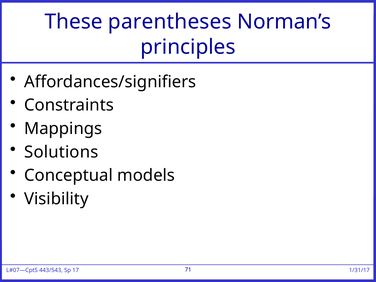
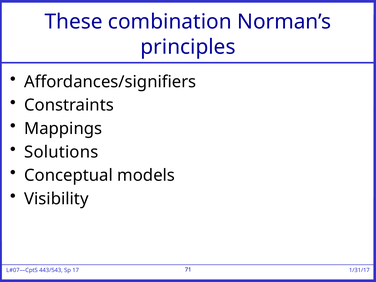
parentheses: parentheses -> combination (170, 22)
